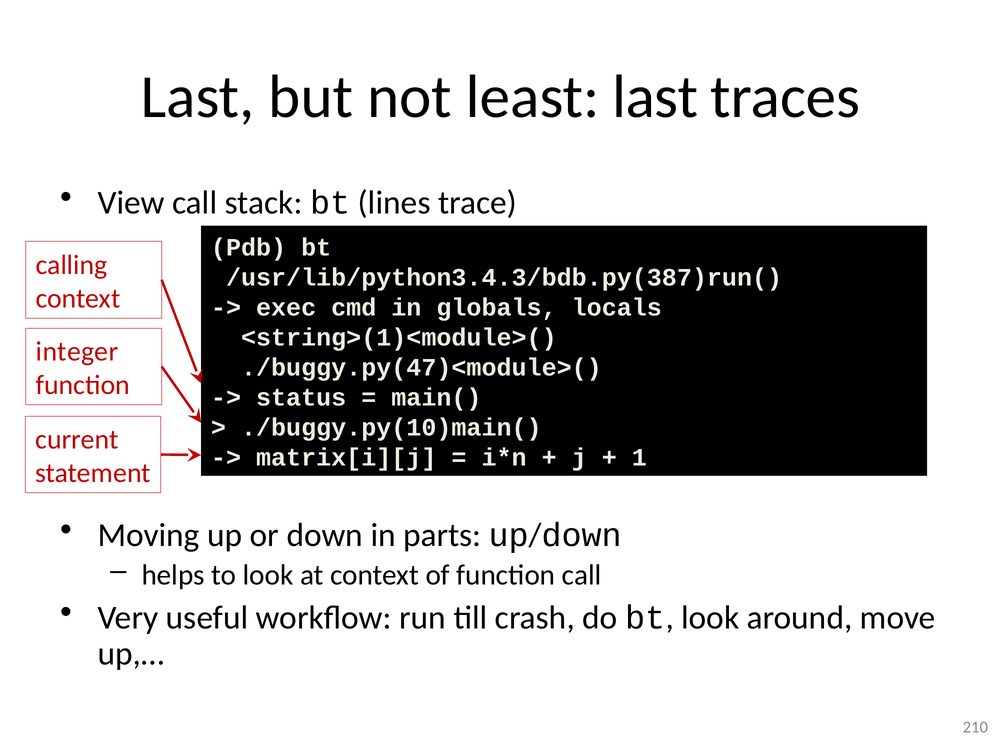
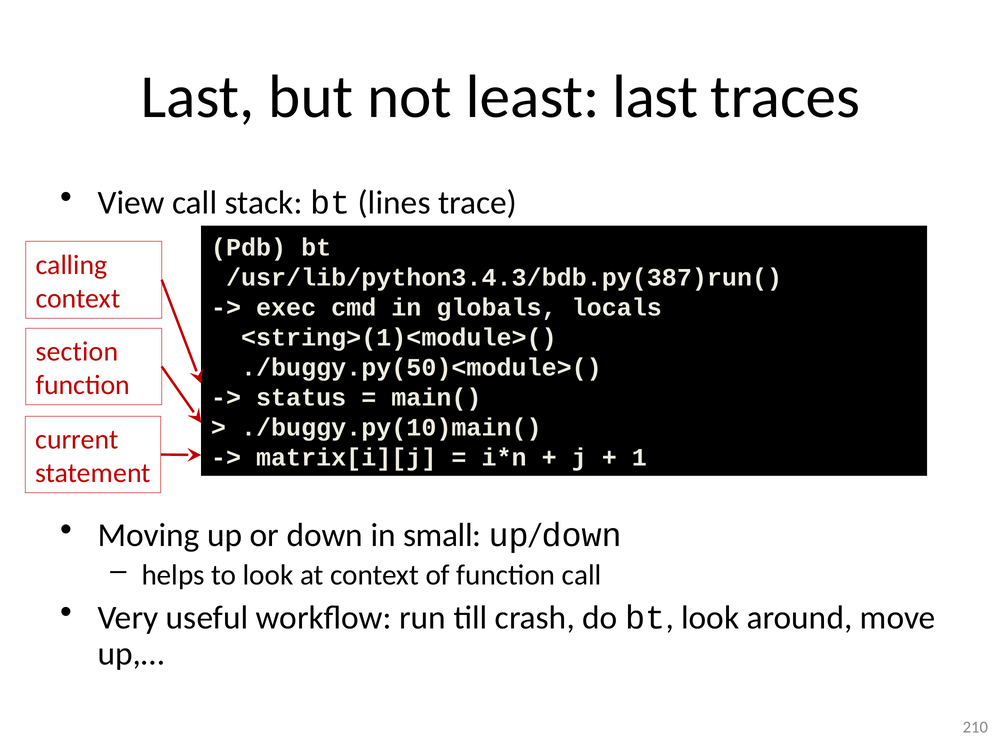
integer: integer -> section (77, 352)
./buggy.py(47)<module>(: ./buggy.py(47)<module>( -> ./buggy.py(50)<module>( (421, 368)
parts: parts -> small (442, 535)
